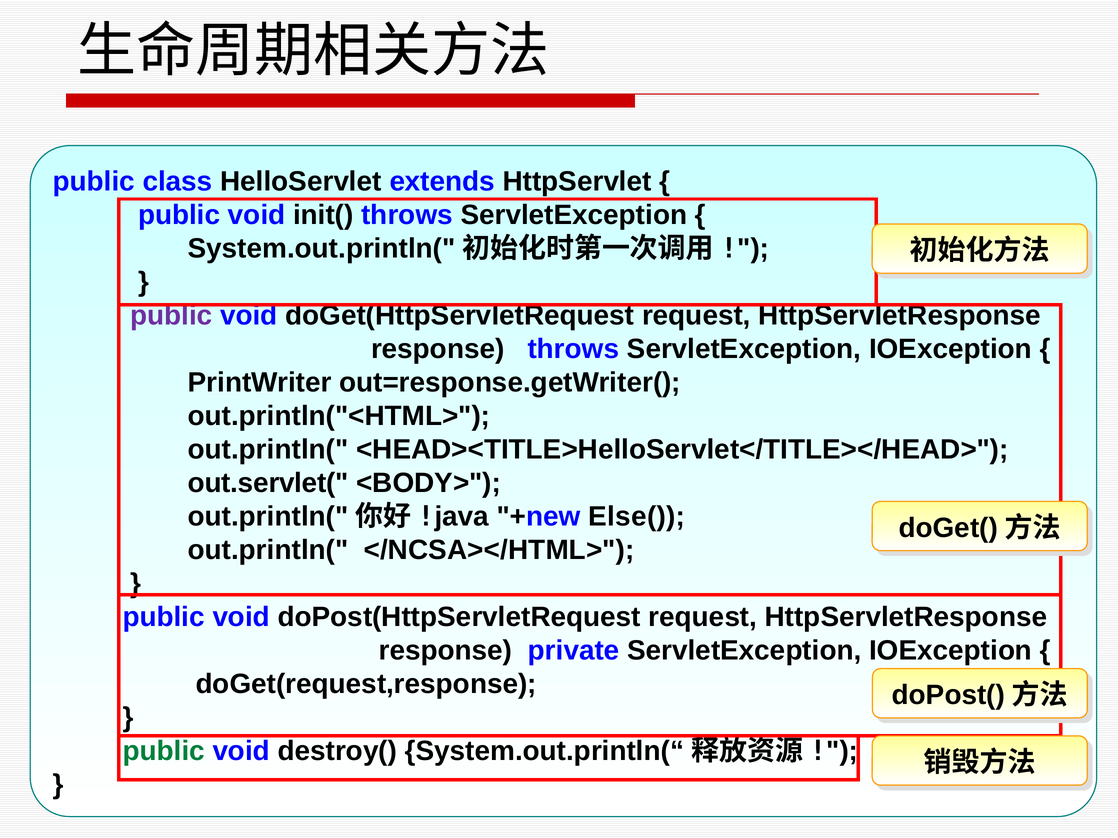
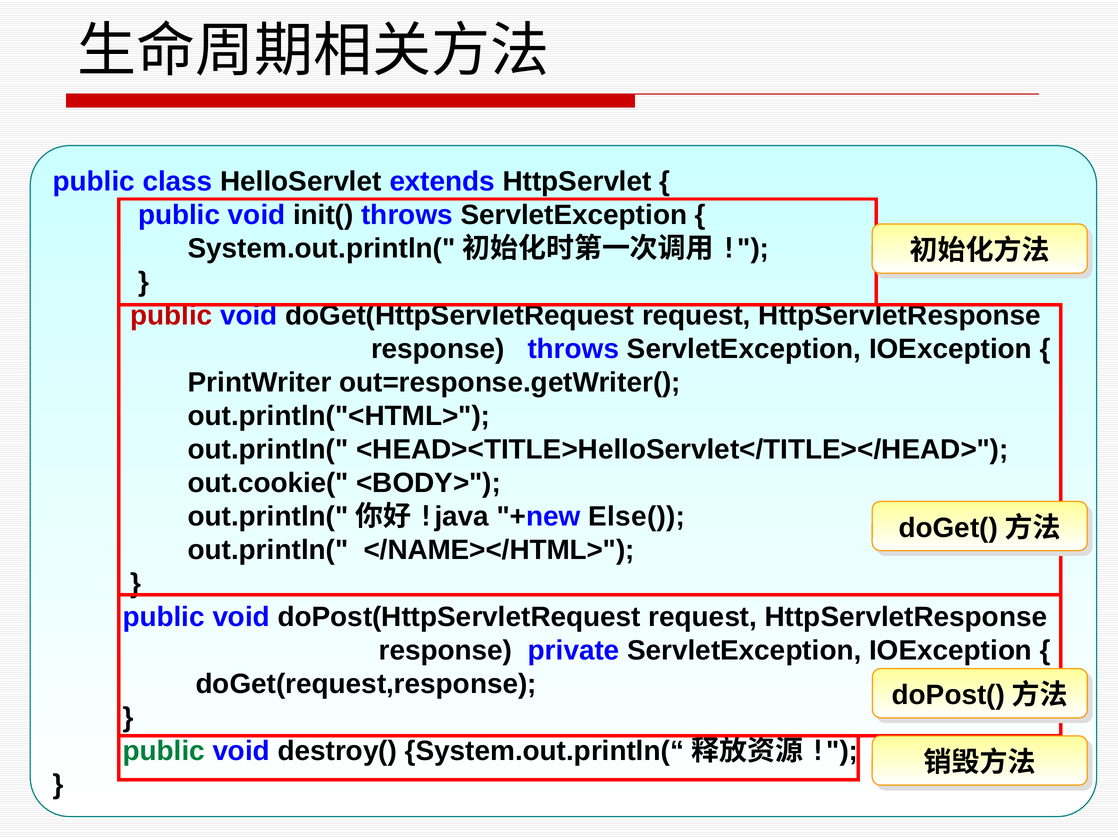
public colour: purple -> red (171, 316)
out.servlet(: out.servlet( -> out.cookie( (268, 483)
</NCSA></HTML>: </NCSA></HTML> -> </NAME></HTML> (499, 550)
